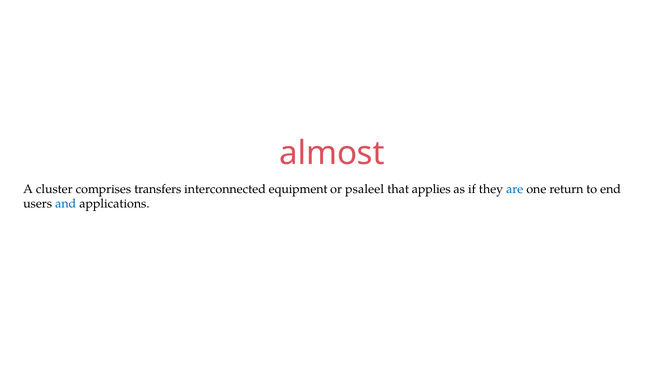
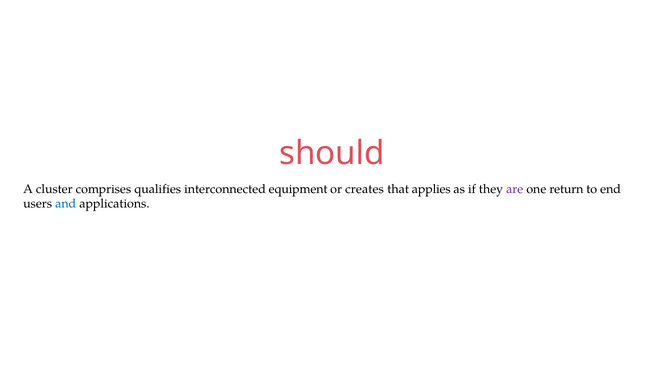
almost: almost -> should (332, 153)
transfers: transfers -> qualifies (158, 189)
psaleel: psaleel -> creates (365, 189)
are colour: blue -> purple (515, 189)
